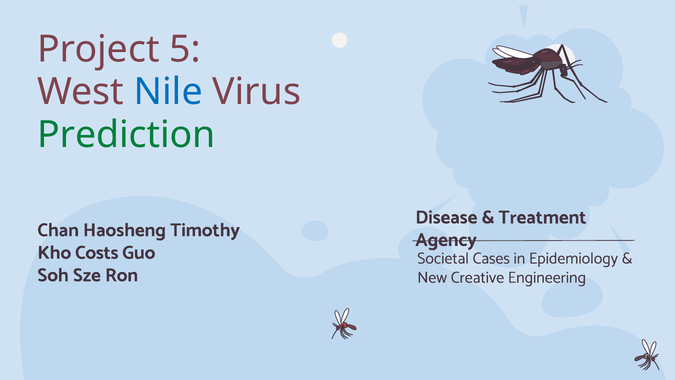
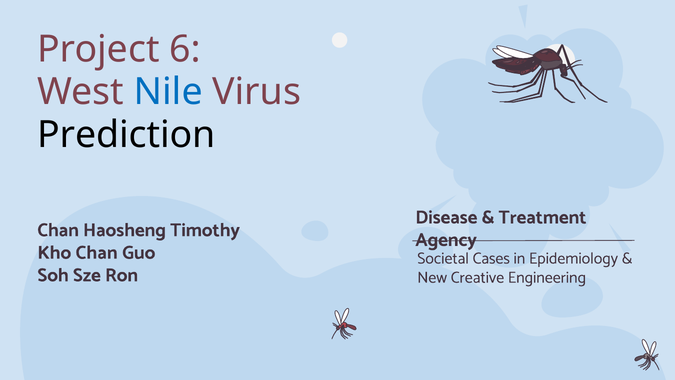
5: 5 -> 6 (185, 49)
Prediction colour: green -> black (127, 135)
Kho Costs: Costs -> Chan (97, 252)
